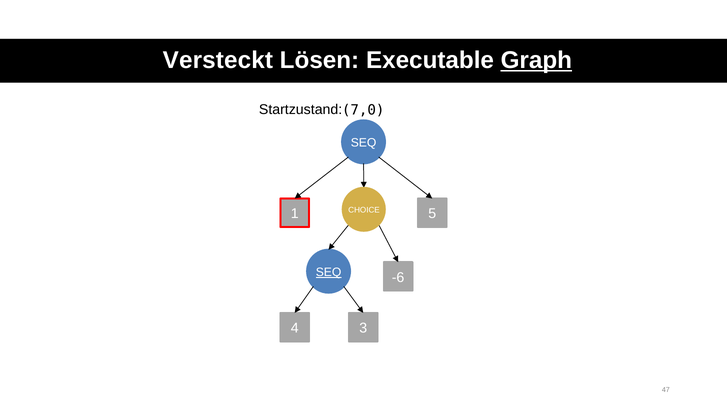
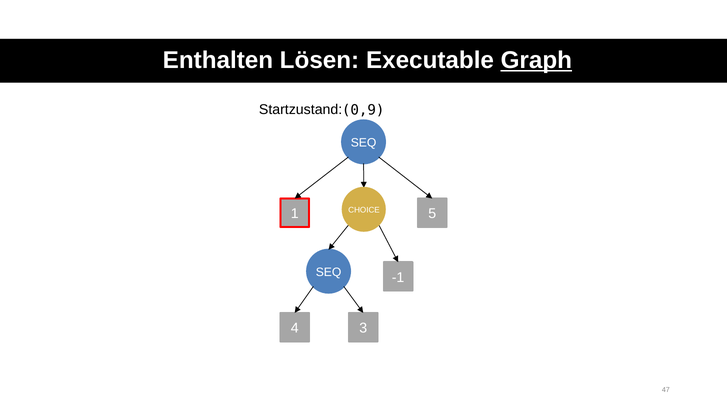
Versteckt: Versteckt -> Enthalten (218, 60)
7,0: 7,0 -> 0,9 (363, 110)
SEQ underline: present -> none (329, 272)
-6: -6 -> -1 (398, 277)
